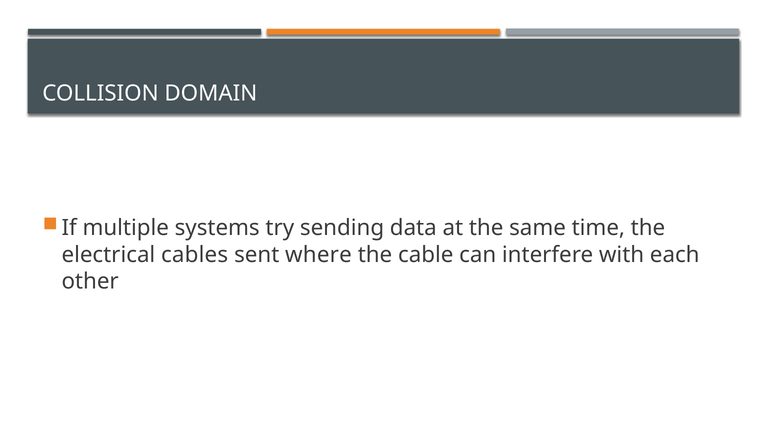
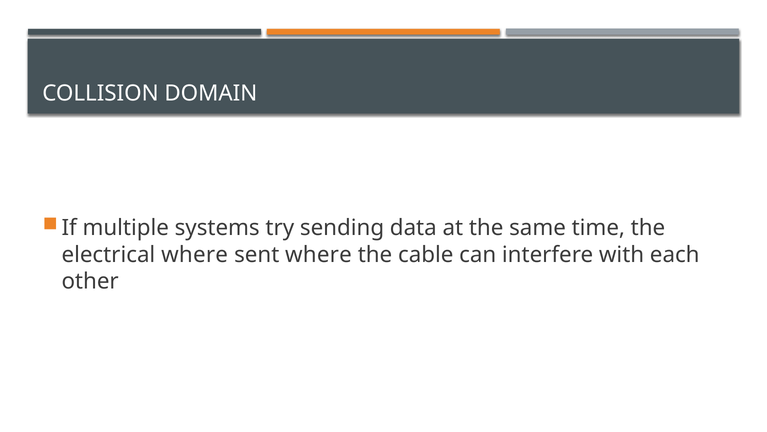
electrical cables: cables -> where (195, 254)
